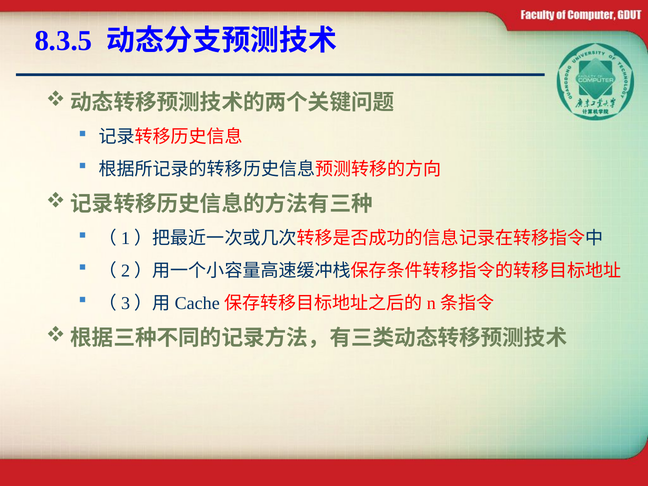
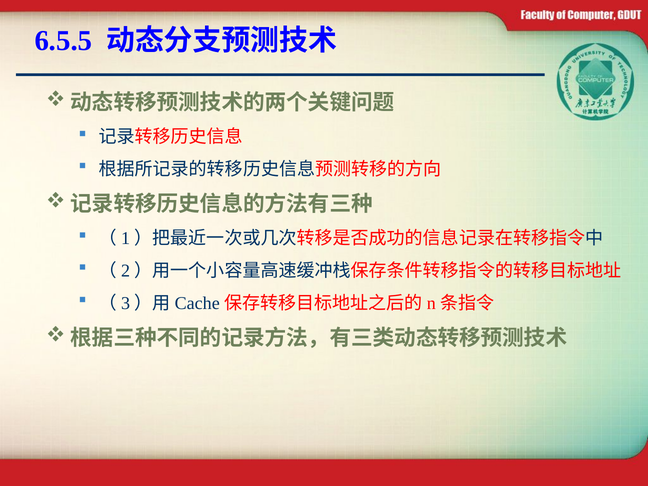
8.3.5: 8.3.5 -> 6.5.5 (63, 41)
